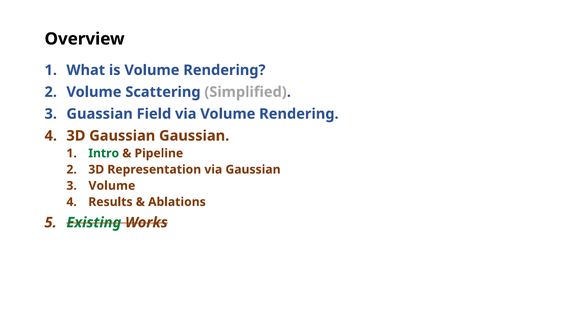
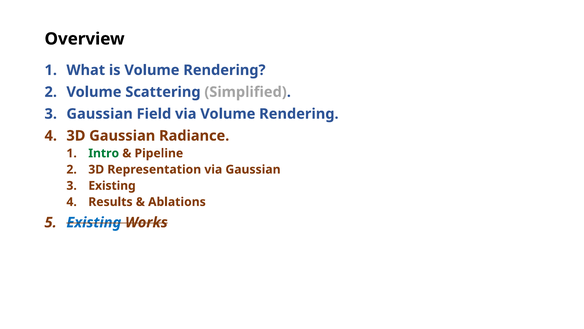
Guassian: Guassian -> Gaussian (100, 114)
Gaussian Gaussian: Gaussian -> Radiance (194, 136)
Volume: Volume -> Existing (112, 185)
Existing colour: green -> blue (94, 222)
